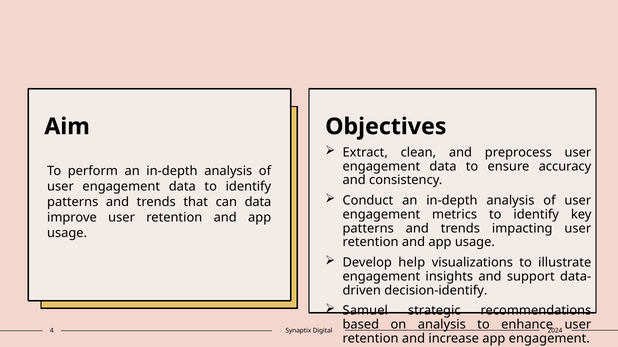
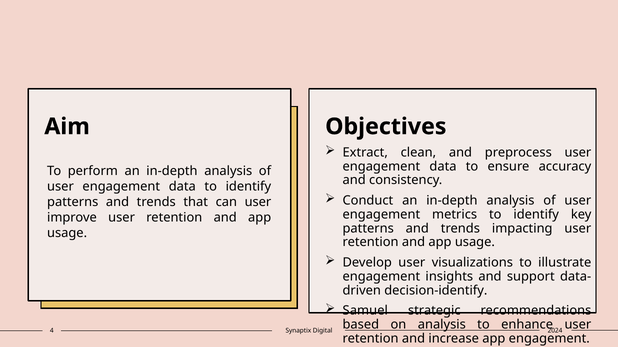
can data: data -> user (258, 202)
Develop help: help -> user (412, 263)
